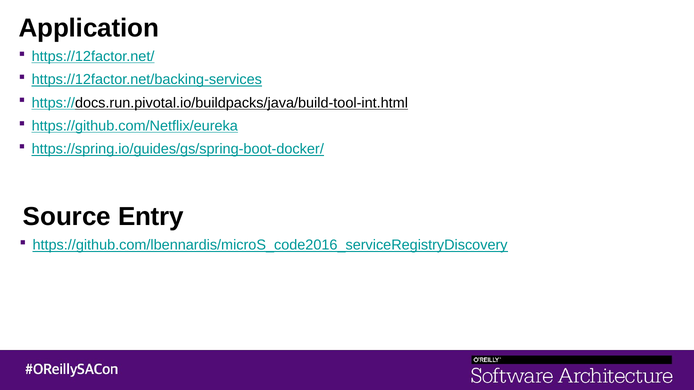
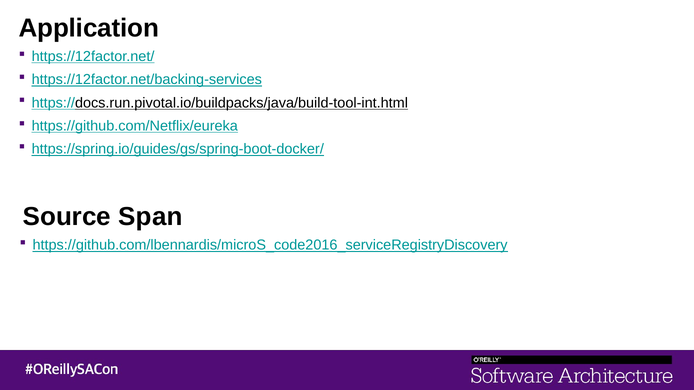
Entry: Entry -> Span (151, 217)
